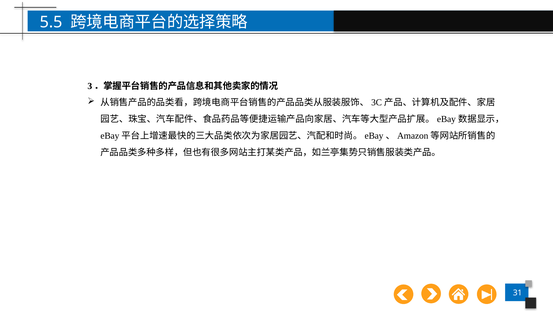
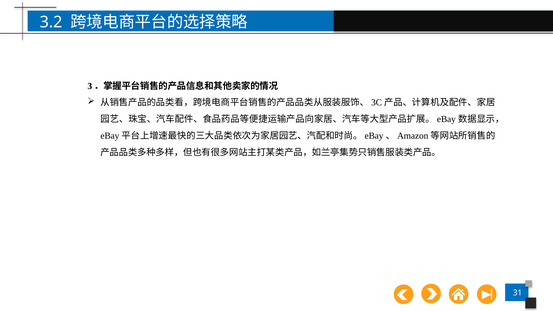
5.5: 5.5 -> 3.2 (51, 22)
